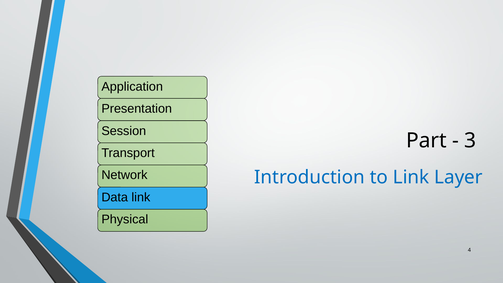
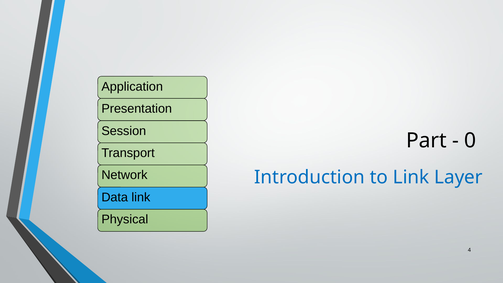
3: 3 -> 0 (470, 141)
